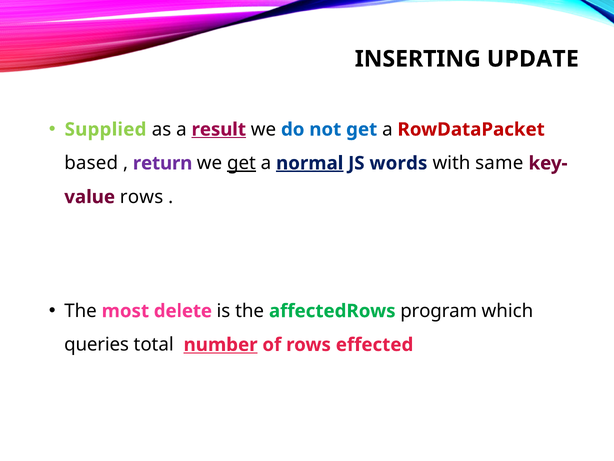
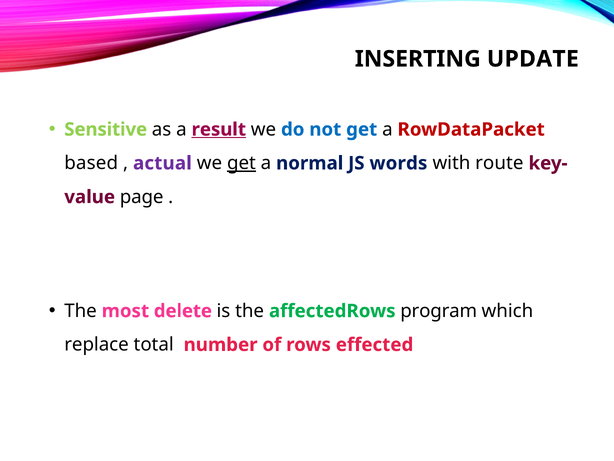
Supplied: Supplied -> Sensitive (106, 129)
return: return -> actual (162, 163)
normal underline: present -> none (310, 163)
same: same -> route (499, 163)
rows: rows -> page (142, 197)
queries: queries -> replace (97, 344)
number underline: present -> none (221, 344)
